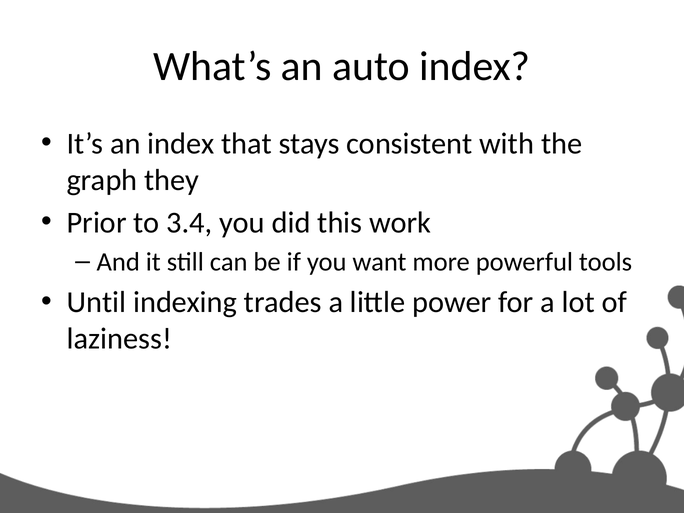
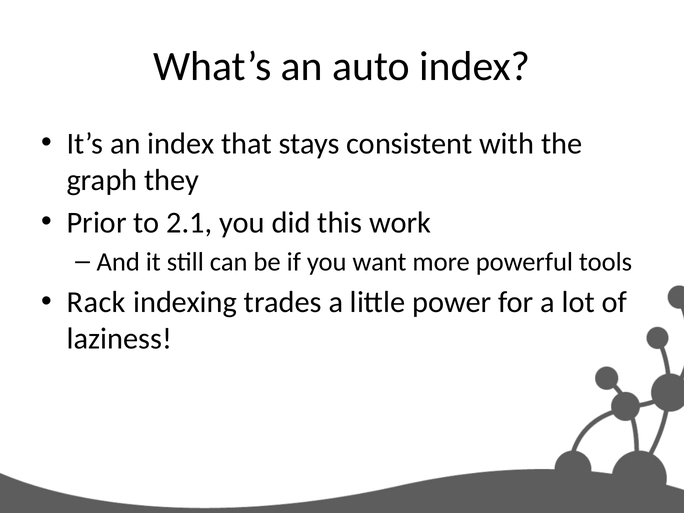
3.4: 3.4 -> 2.1 (189, 223)
Until: Until -> Rack (96, 302)
